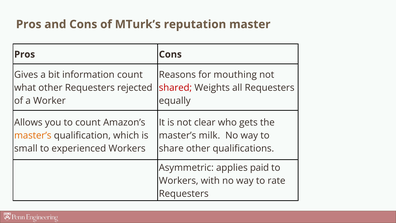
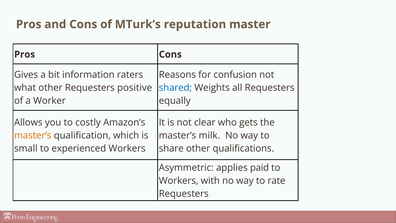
information count: count -> raters (130, 75)
mouthing: mouthing -> confusion (235, 75)
rejected: rejected -> positive (135, 88)
shared colour: red -> blue (175, 88)
to count: count -> costly (88, 122)
